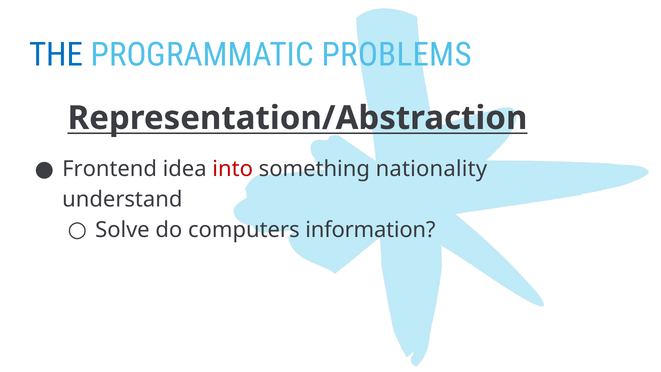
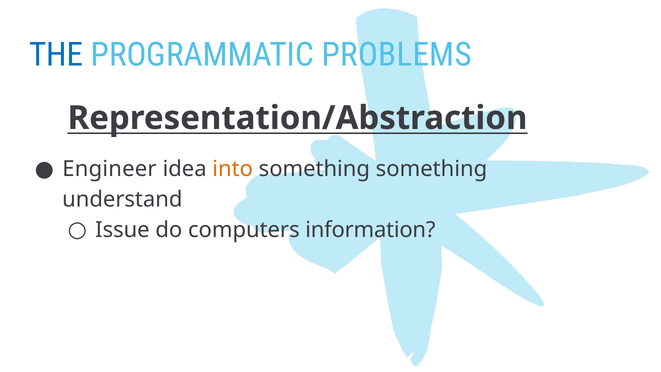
Frontend: Frontend -> Engineer (109, 169)
into colour: red -> orange (233, 169)
something nationality: nationality -> something (431, 169)
Solve: Solve -> Issue (122, 230)
